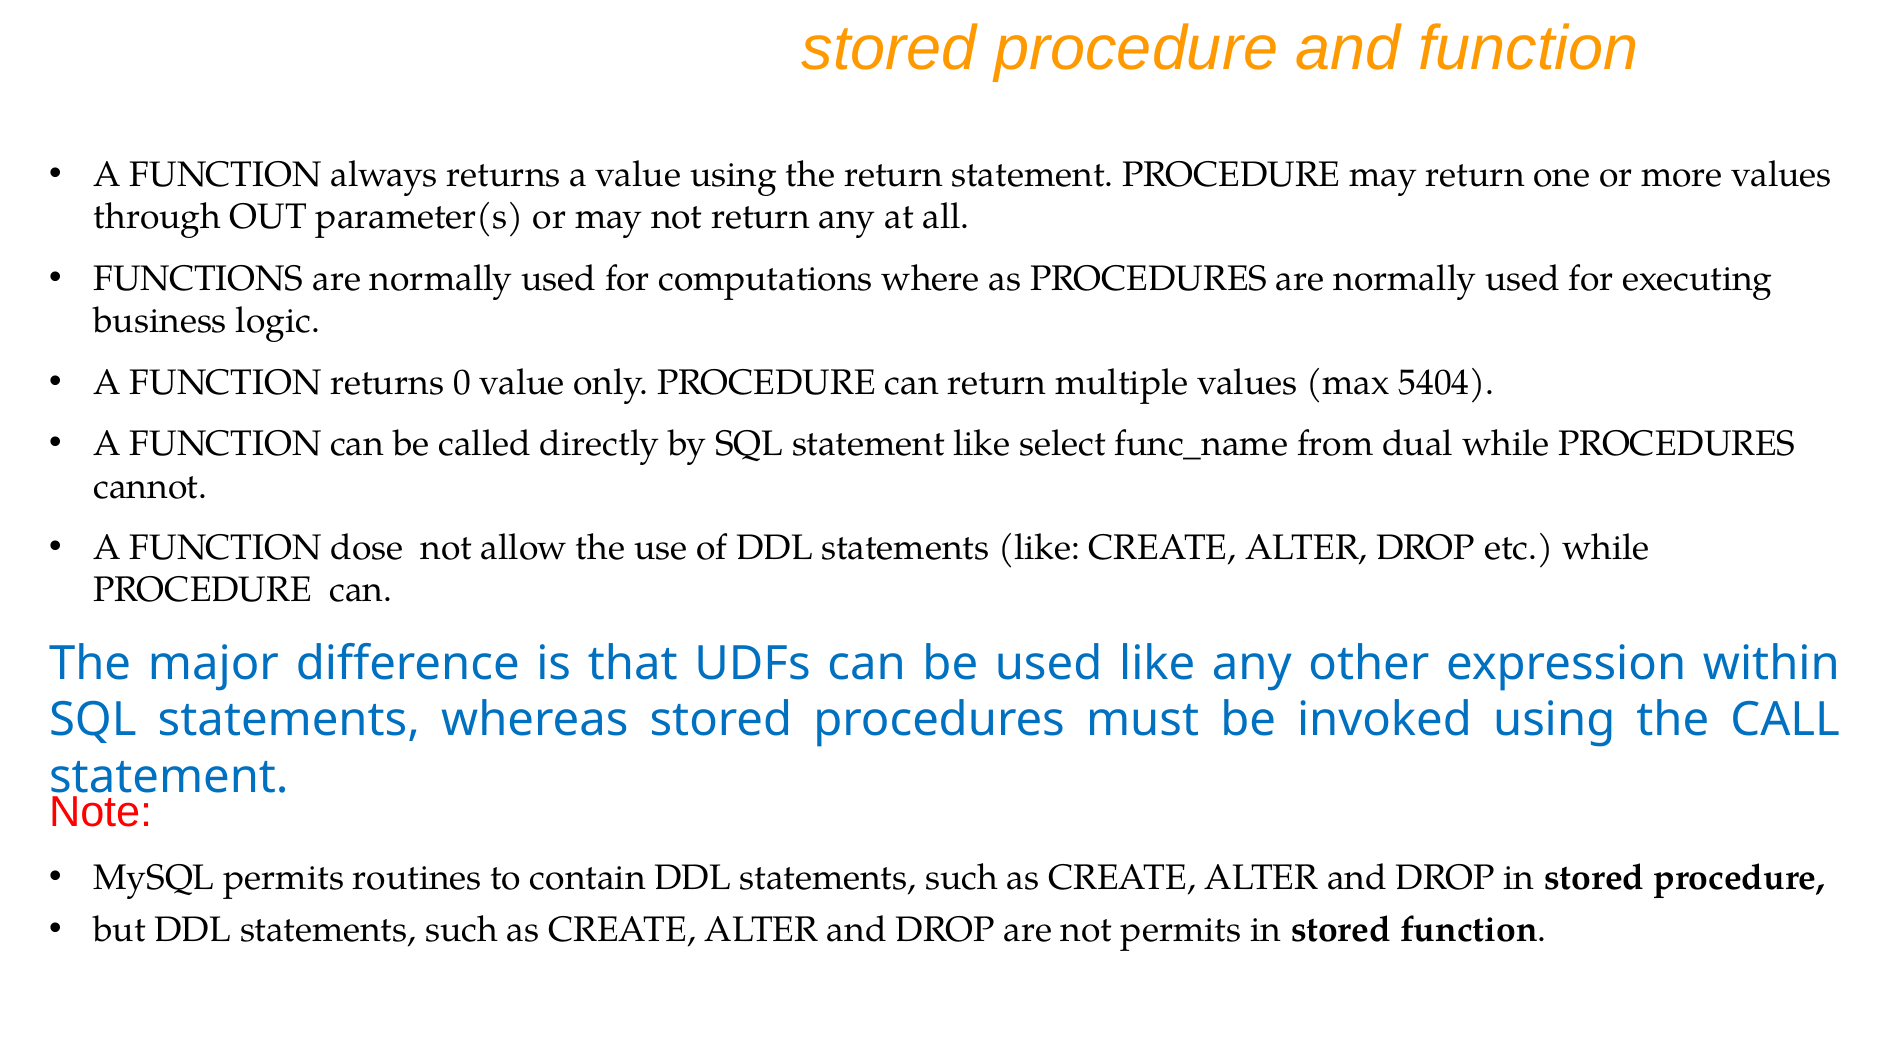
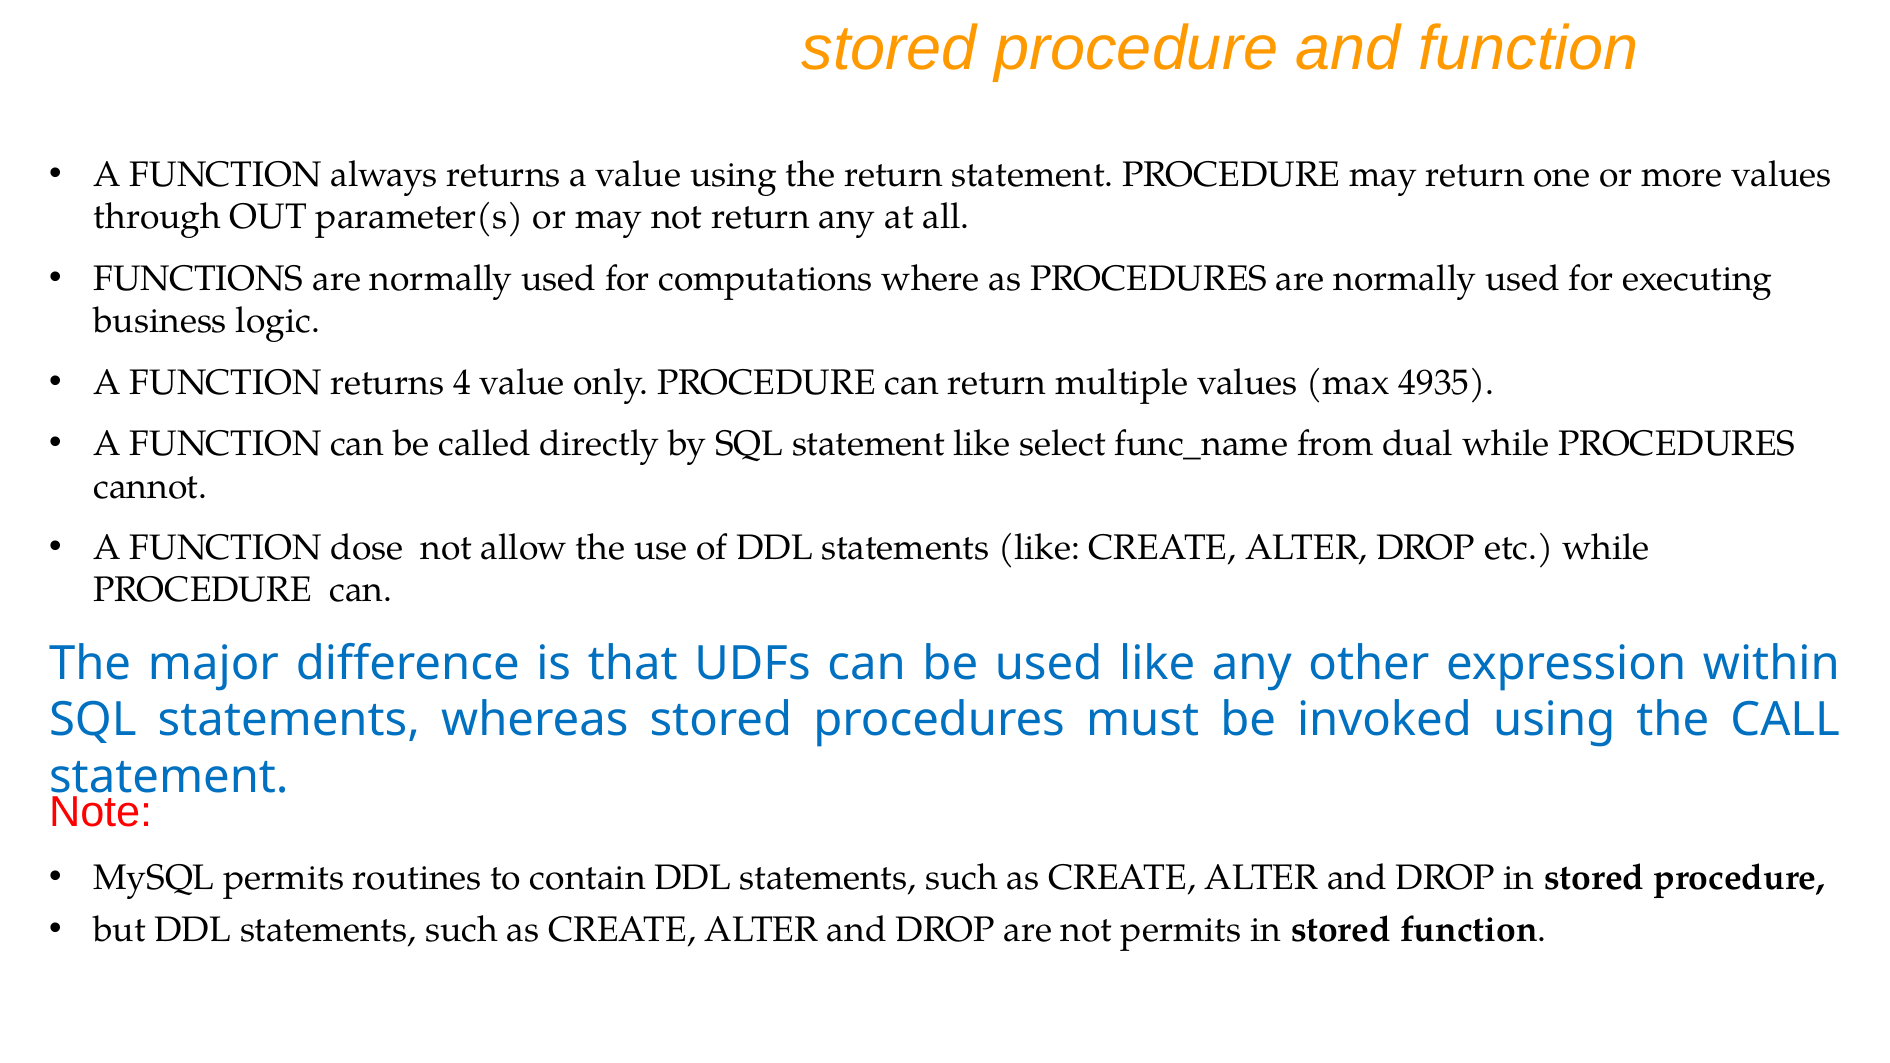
0: 0 -> 4 (462, 382)
5404: 5404 -> 4935 (1447, 382)
